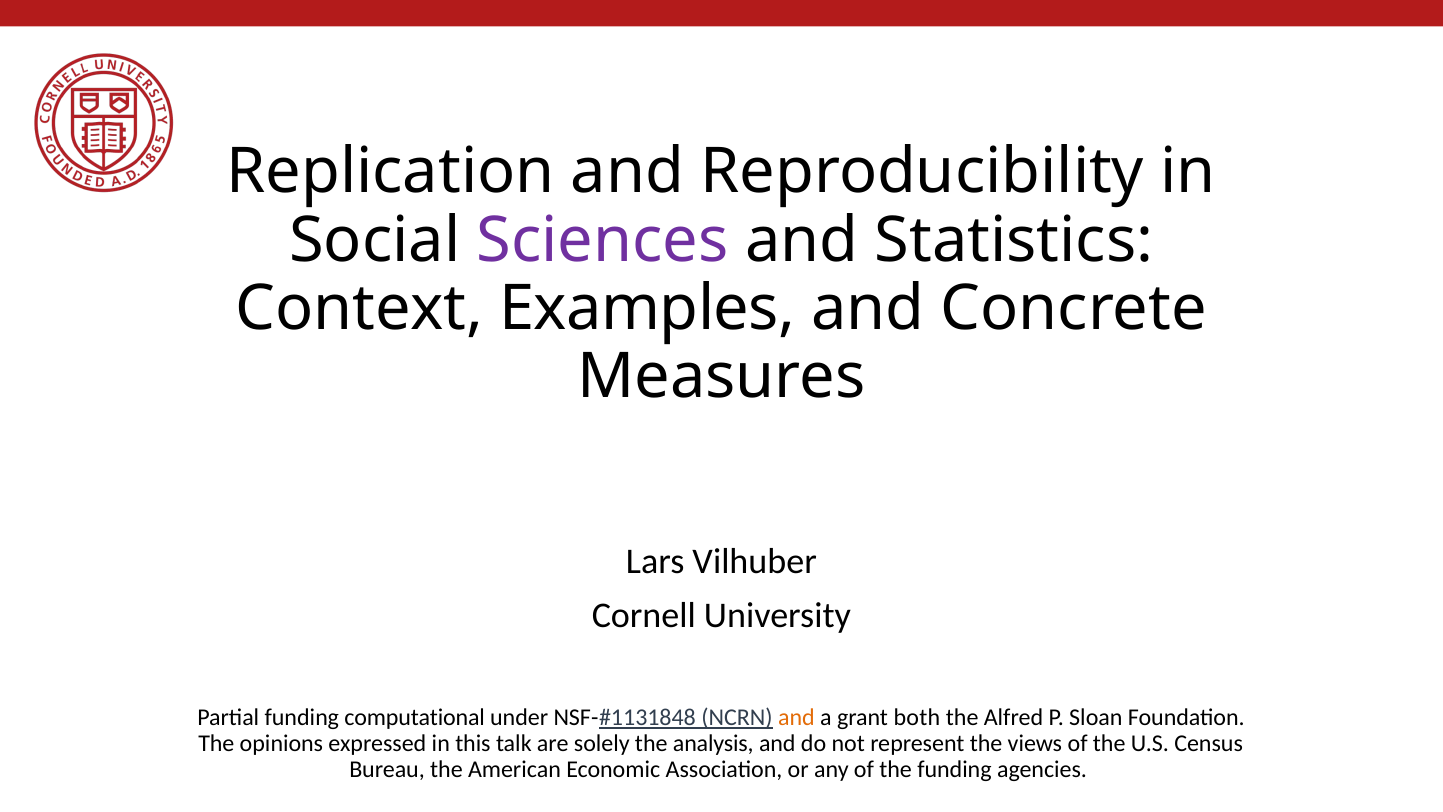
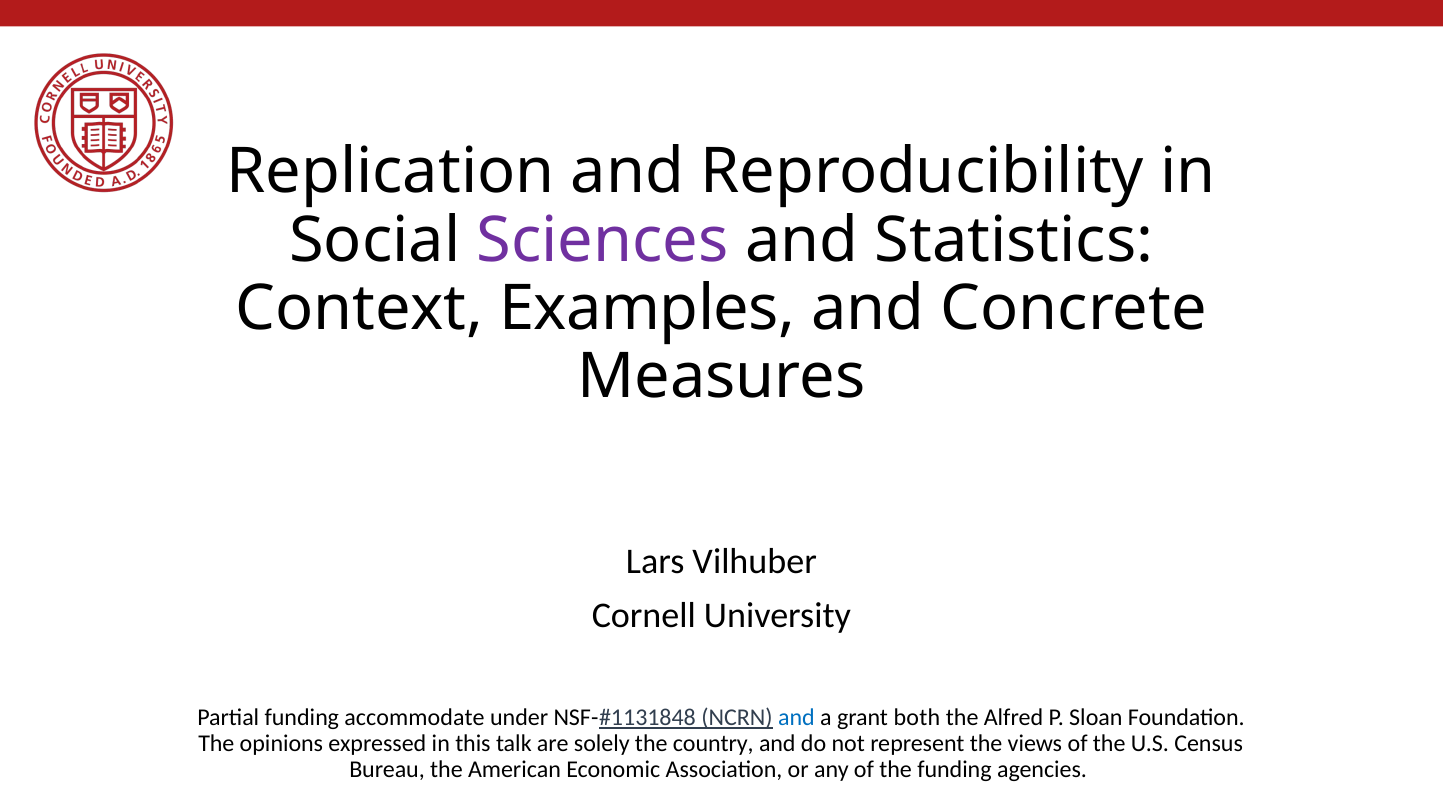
computational: computational -> accommodate (415, 717)
and colour: orange -> blue (797, 717)
analysis: analysis -> country (713, 743)
